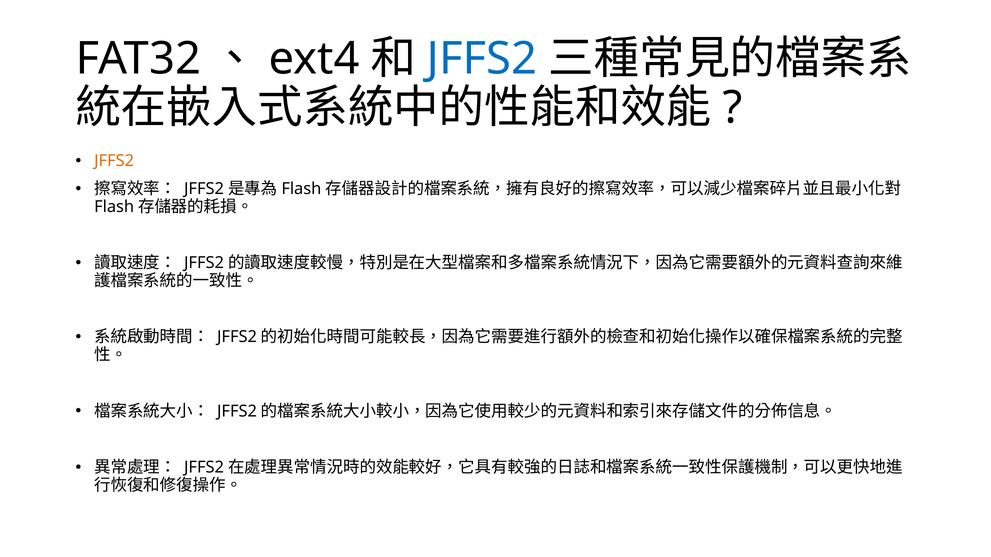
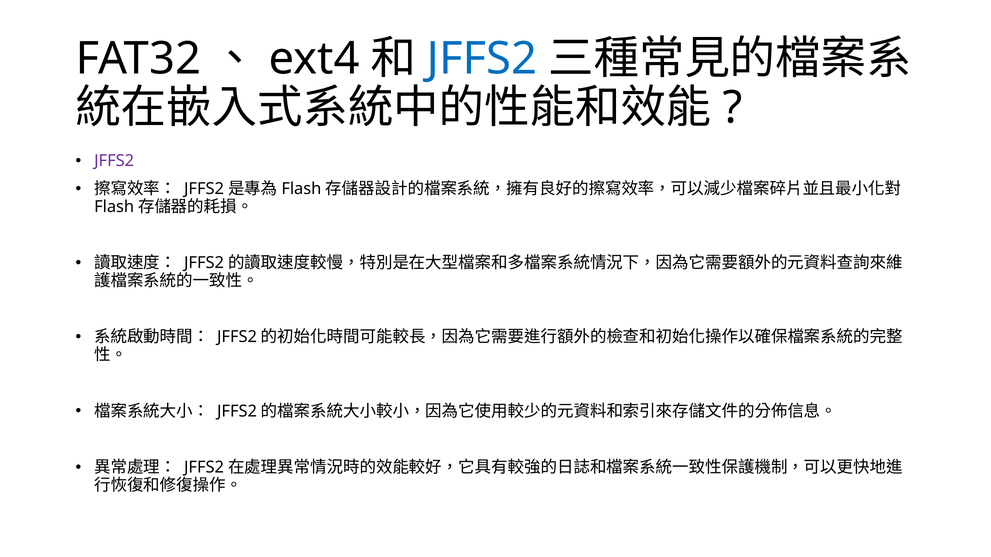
JFFS2 colour: orange -> purple (114, 161)
